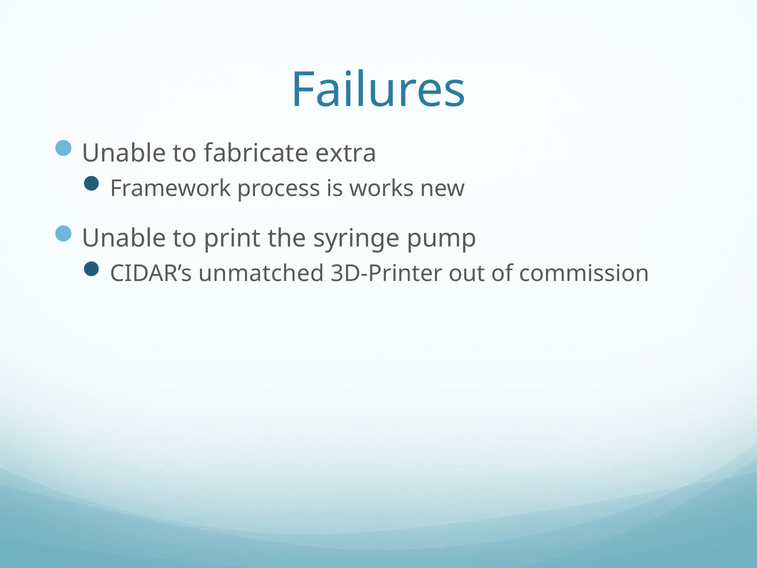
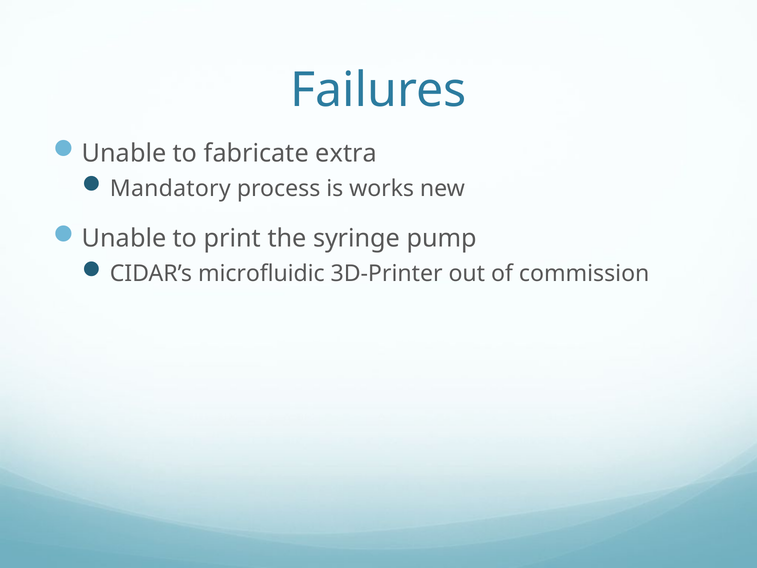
Framework: Framework -> Mandatory (170, 188)
unmatched: unmatched -> microfluidic (261, 274)
